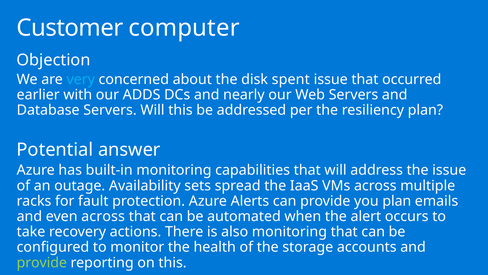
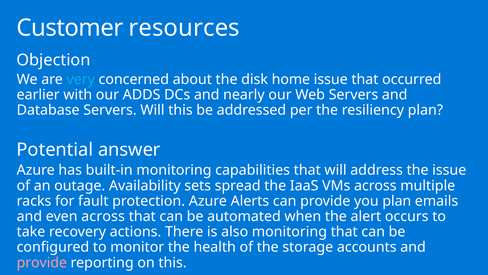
computer: computer -> resources (184, 28)
spent: spent -> home (291, 79)
provide colour: light green -> pink (42, 262)
